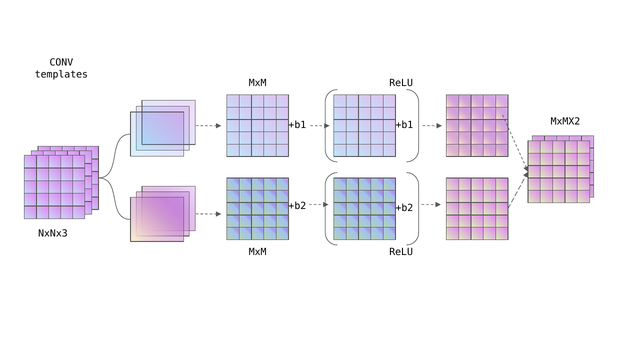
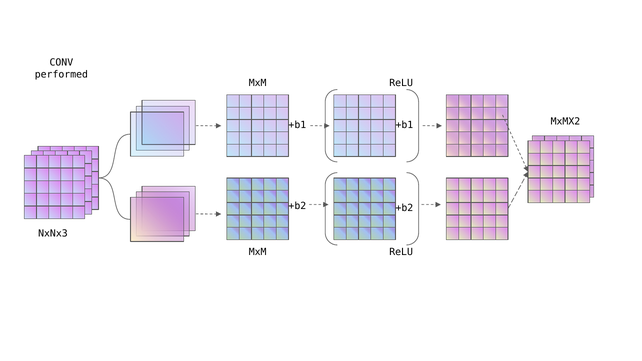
templates: templates -> performed (61, 74)
